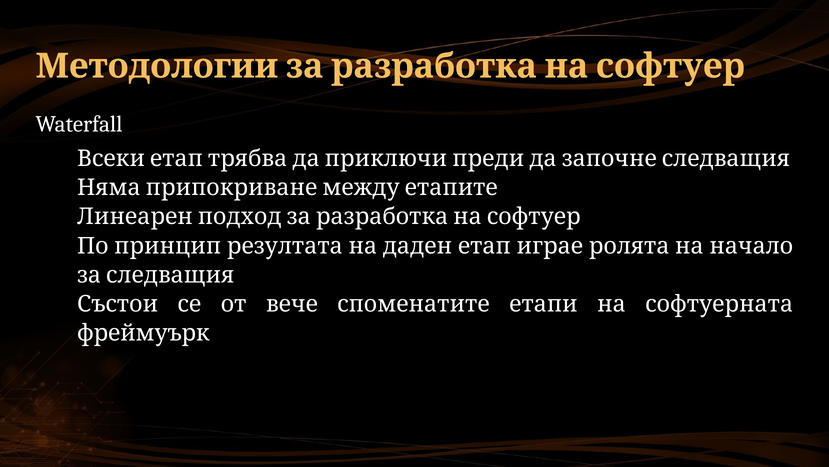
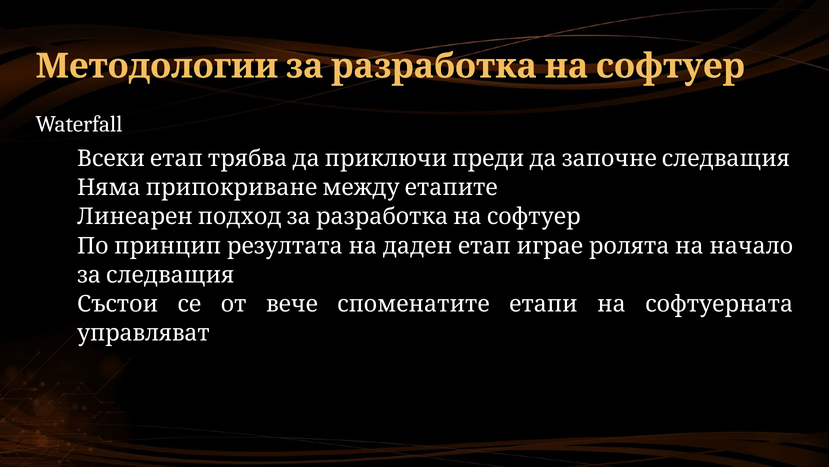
фреймуърк: фреймуърк -> управляват (143, 333)
